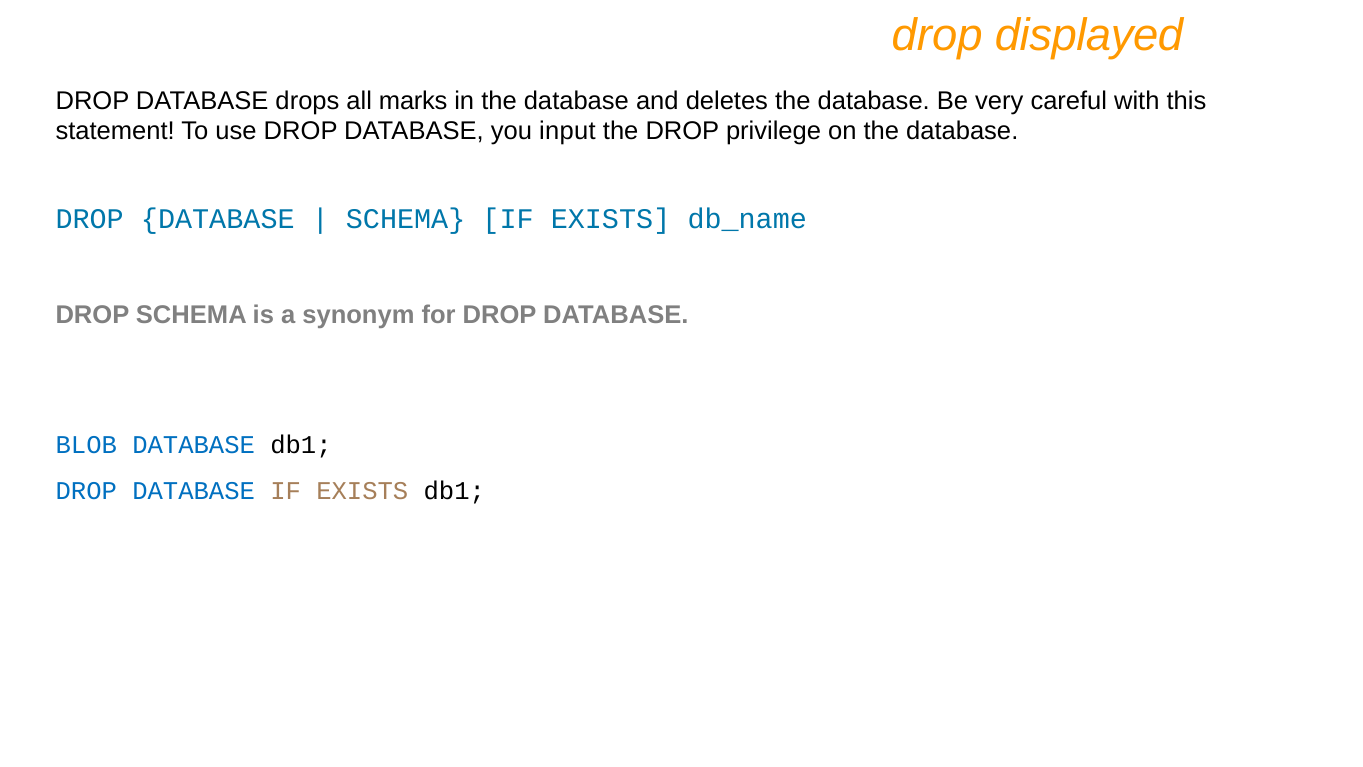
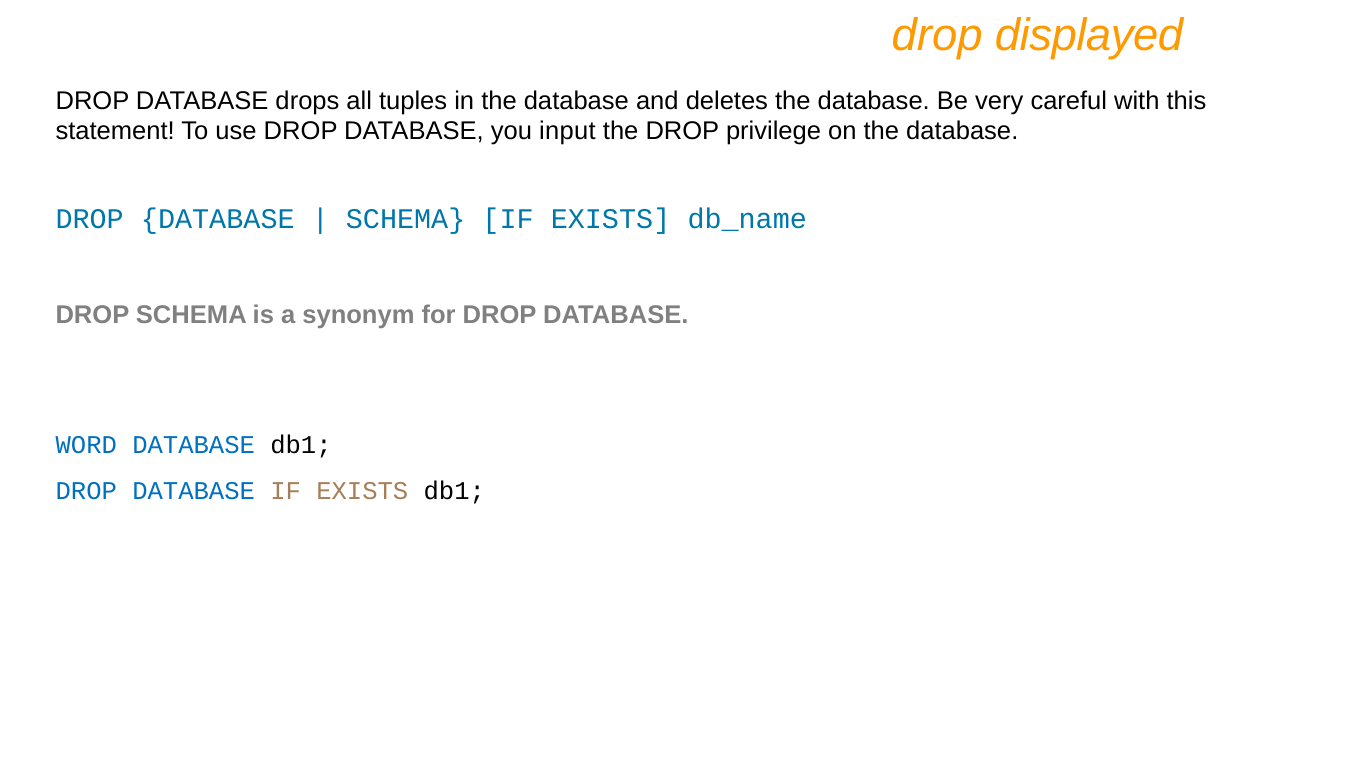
marks: marks -> tuples (413, 101)
BLOB: BLOB -> WORD (86, 445)
